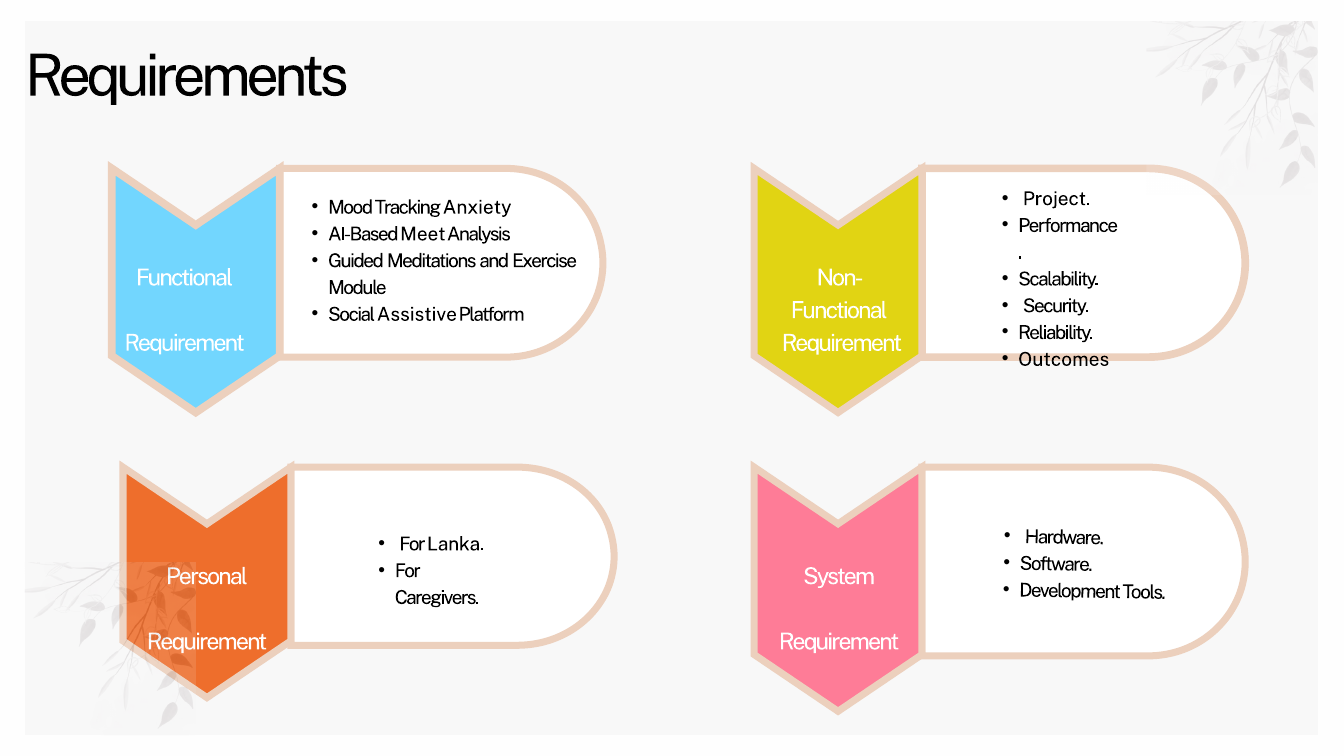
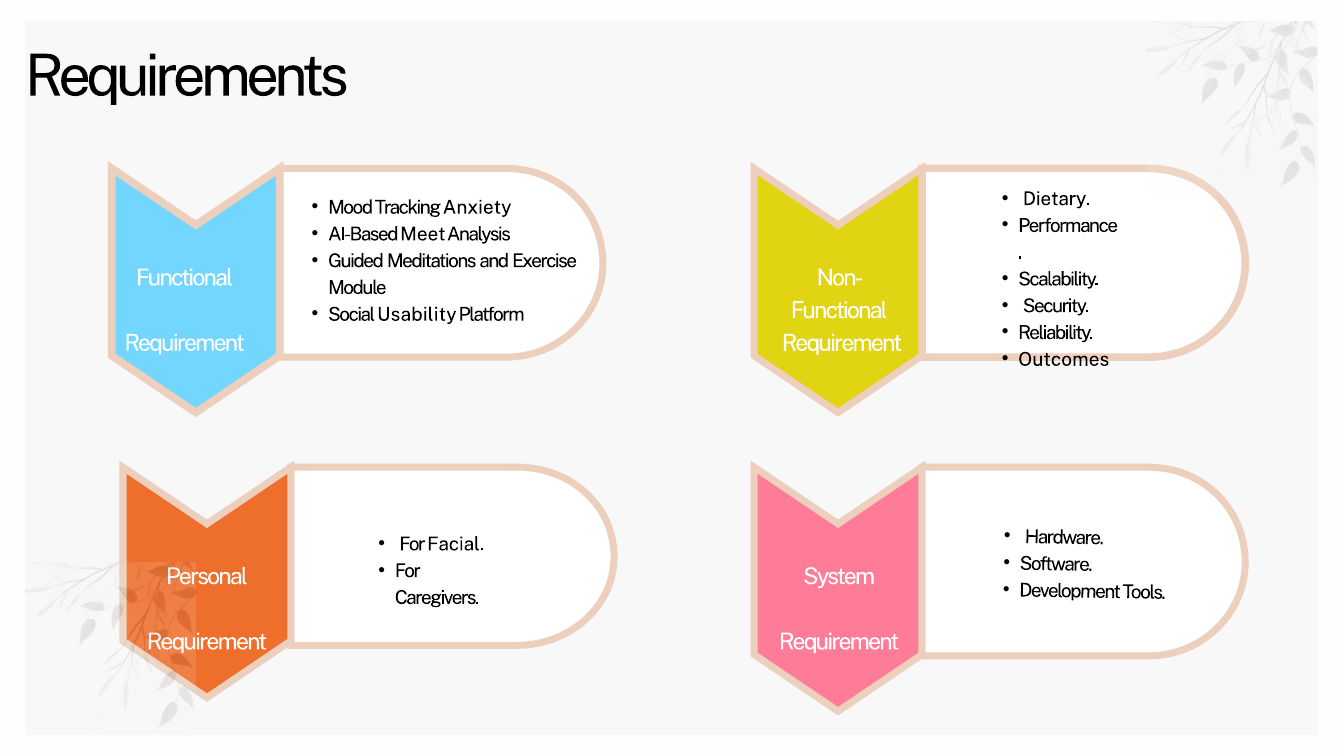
Project: Project -> Dietary (1057, 199)
Assistive: Assistive -> Usability (417, 314)
Lanka: Lanka -> Facial (456, 544)
